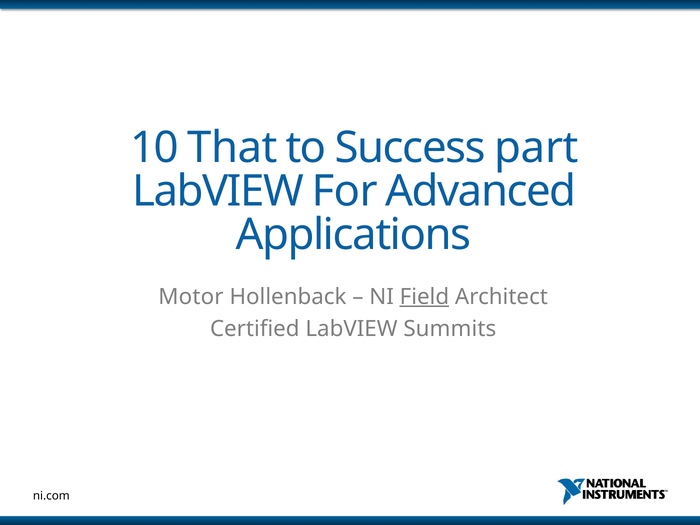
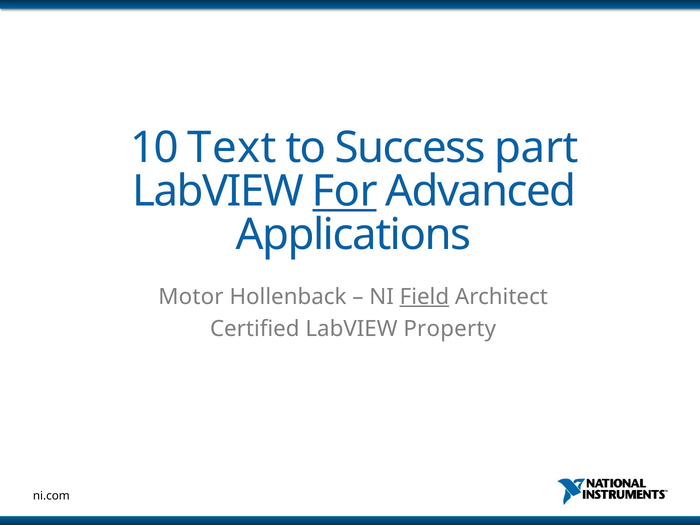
That: That -> Text (232, 148)
For underline: none -> present (345, 191)
Summits: Summits -> Property (450, 329)
